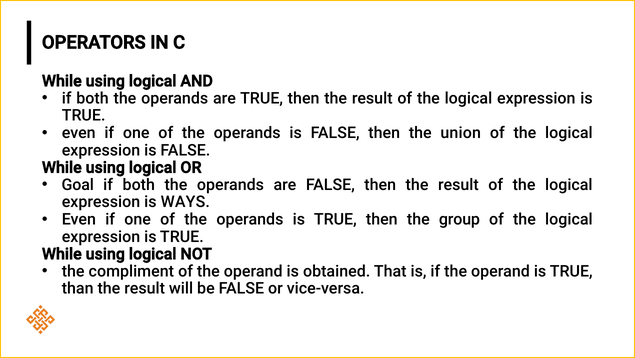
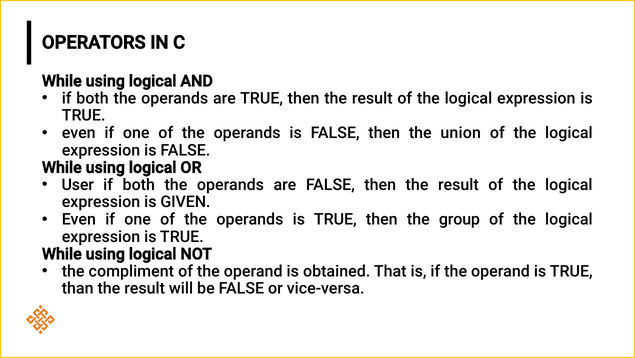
Goal: Goal -> User (78, 185)
WAYS: WAYS -> GIVEN (185, 202)
